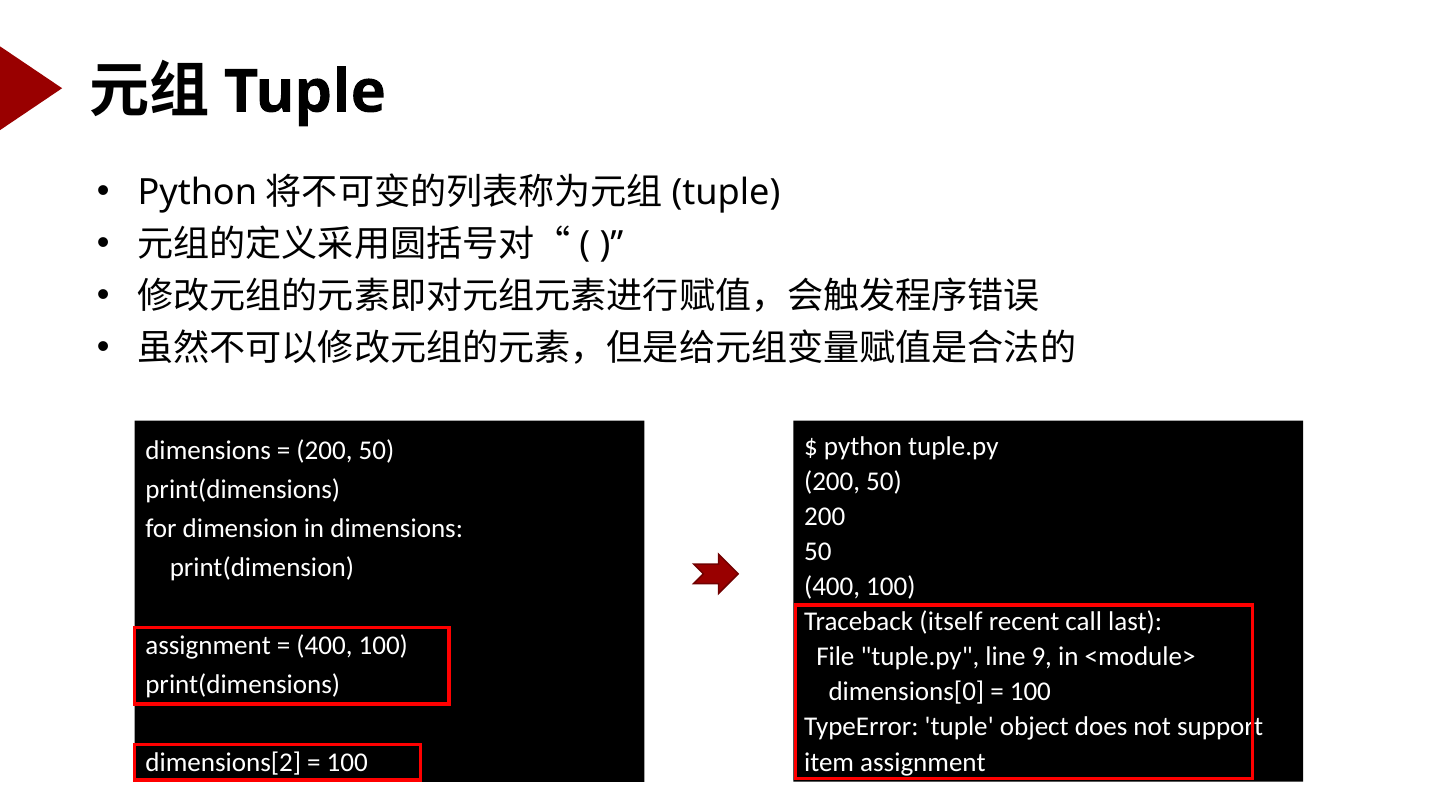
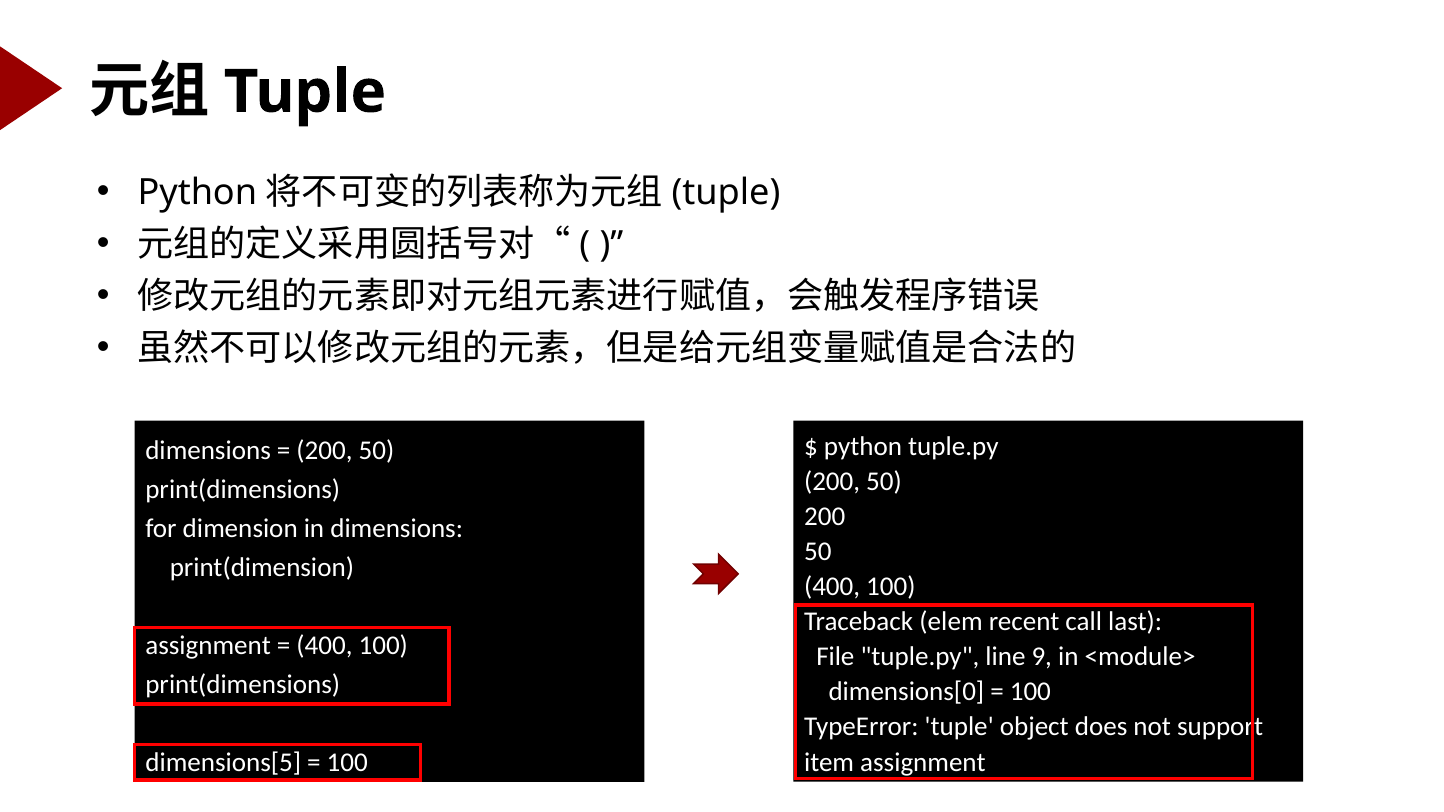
itself: itself -> elem (951, 622)
dimensions[2: dimensions[2 -> dimensions[5 (223, 763)
